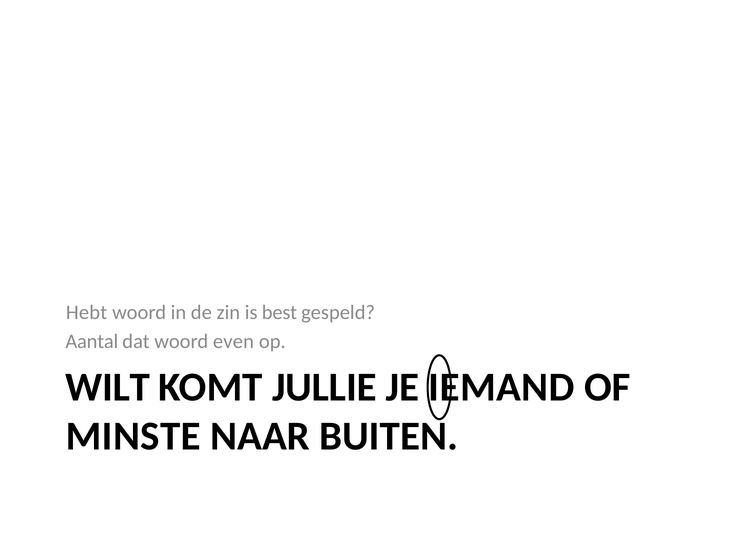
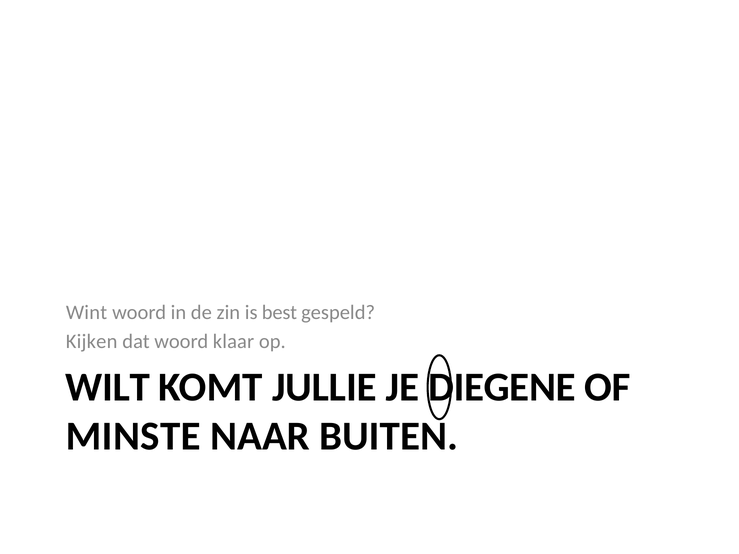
Hebt: Hebt -> Wint (87, 313)
Aantal: Aantal -> Kijken (92, 342)
even: even -> klaar (234, 342)
IEMAND: IEMAND -> DIEGENE (502, 387)
